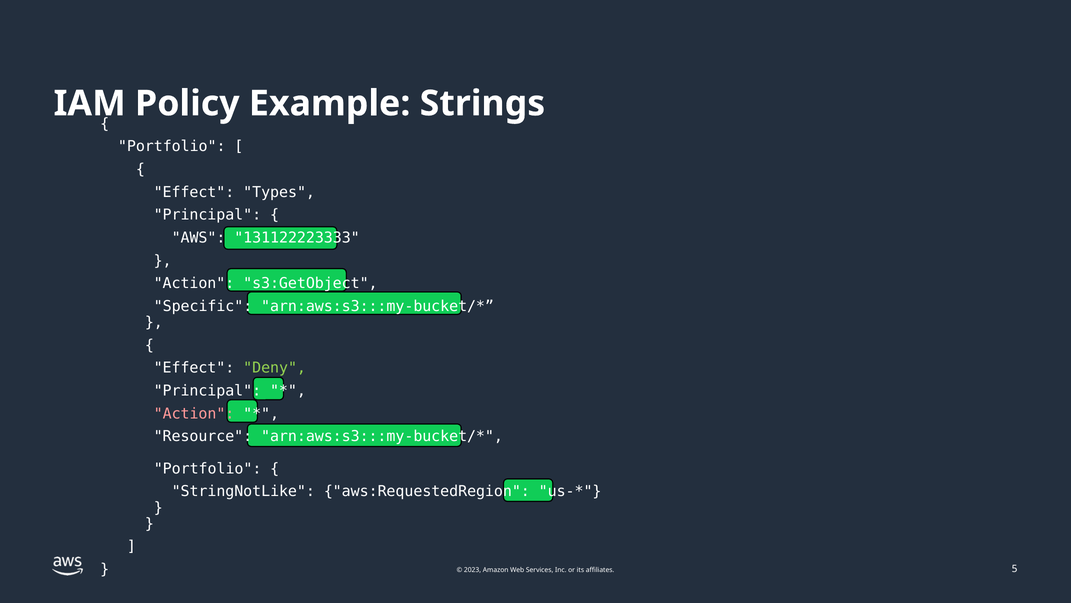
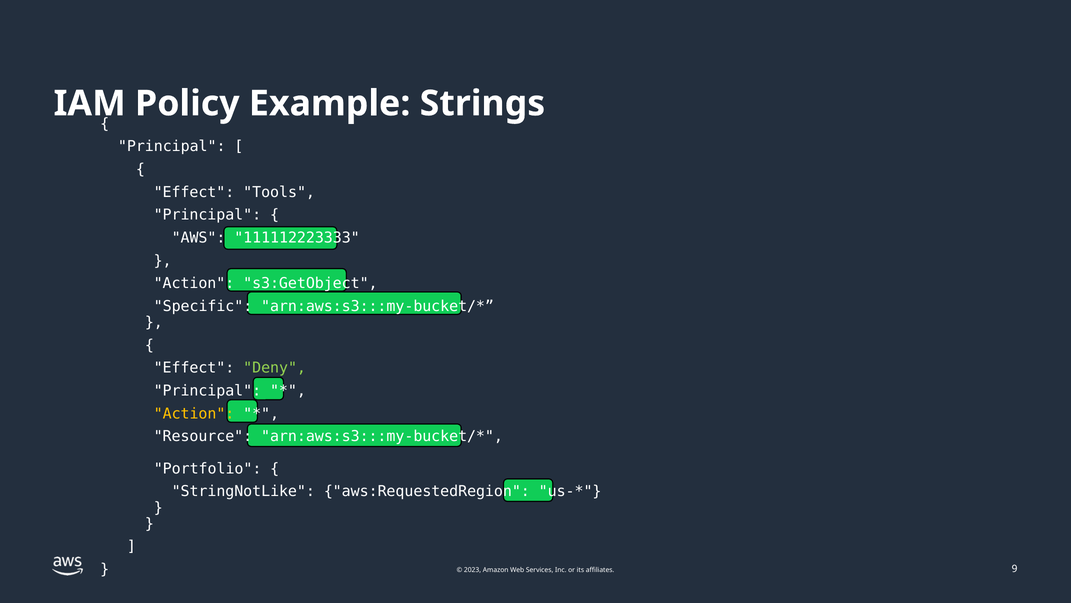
Portfolio: Portfolio -> Principal (172, 146)
Types: Types -> Tools (279, 192)
131122223333: 131122223333 -> 111112223333 (297, 238)
Action colour: pink -> yellow (194, 413)
5: 5 -> 9 (1015, 568)
